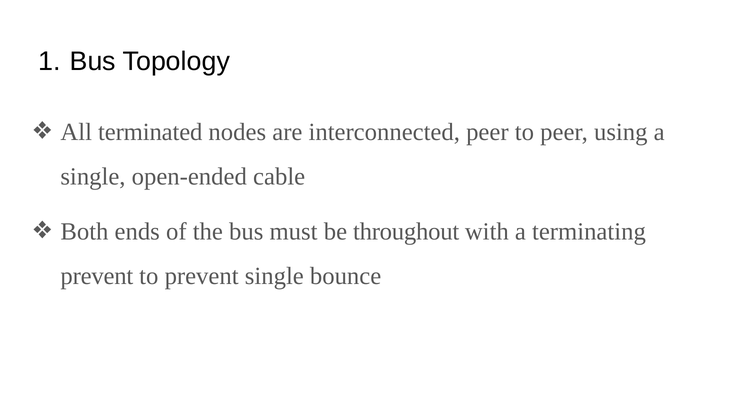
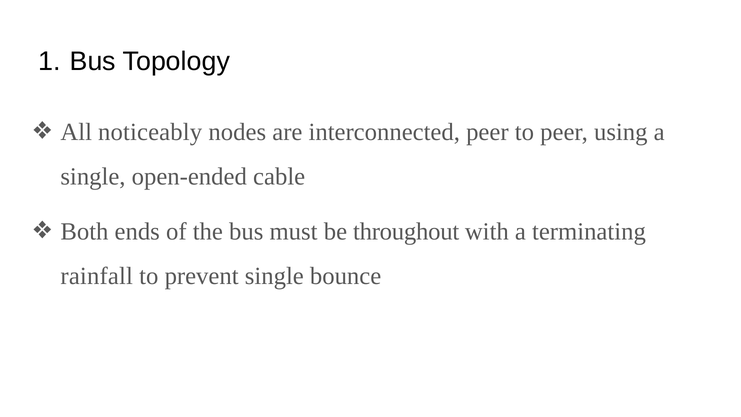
terminated: terminated -> noticeably (150, 132)
prevent: prevent -> rainfall (97, 276)
